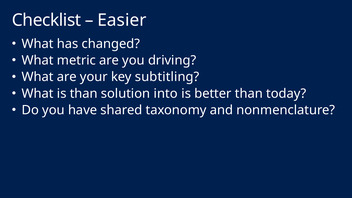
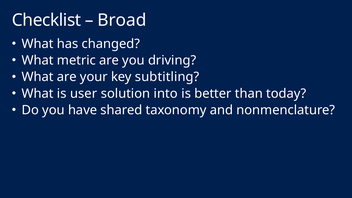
Easier: Easier -> Broad (122, 20)
is than: than -> user (84, 94)
